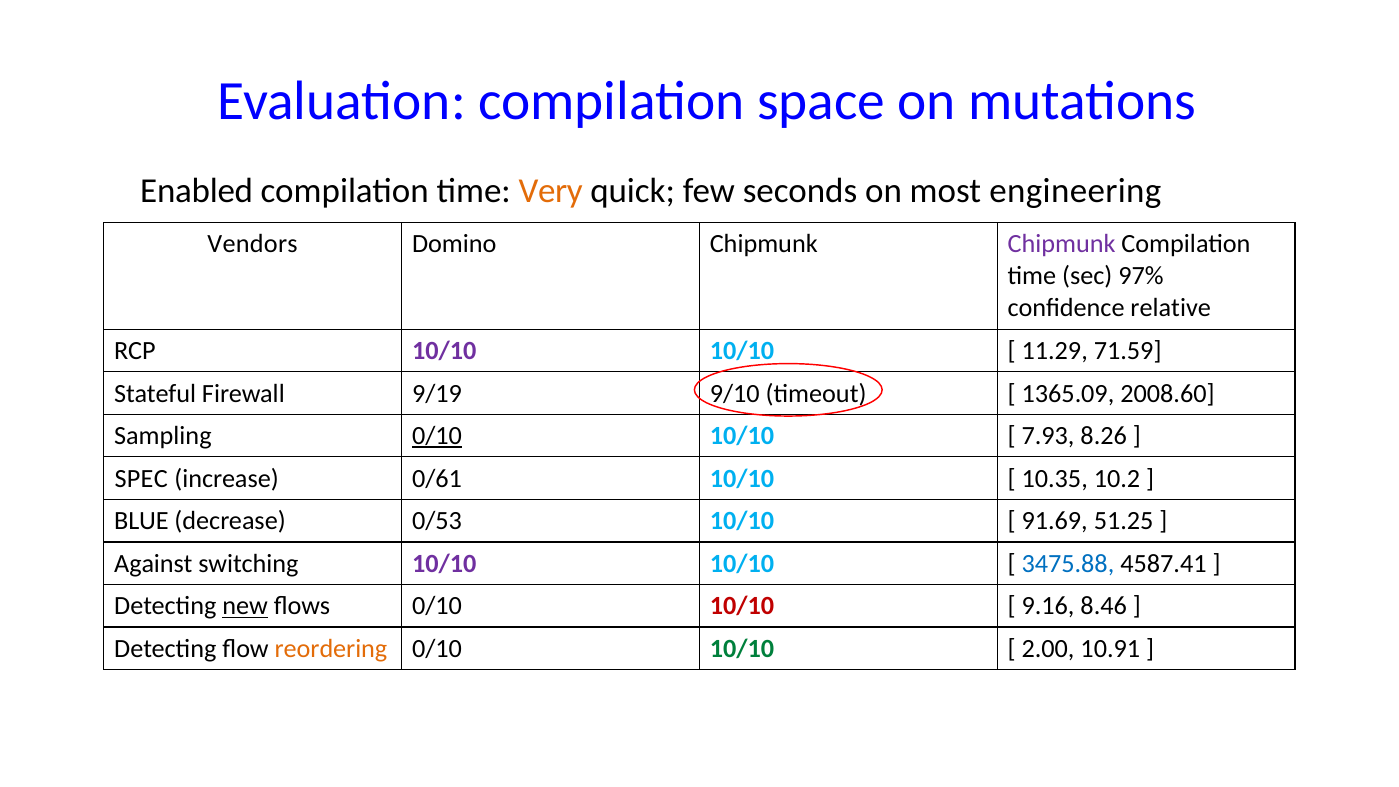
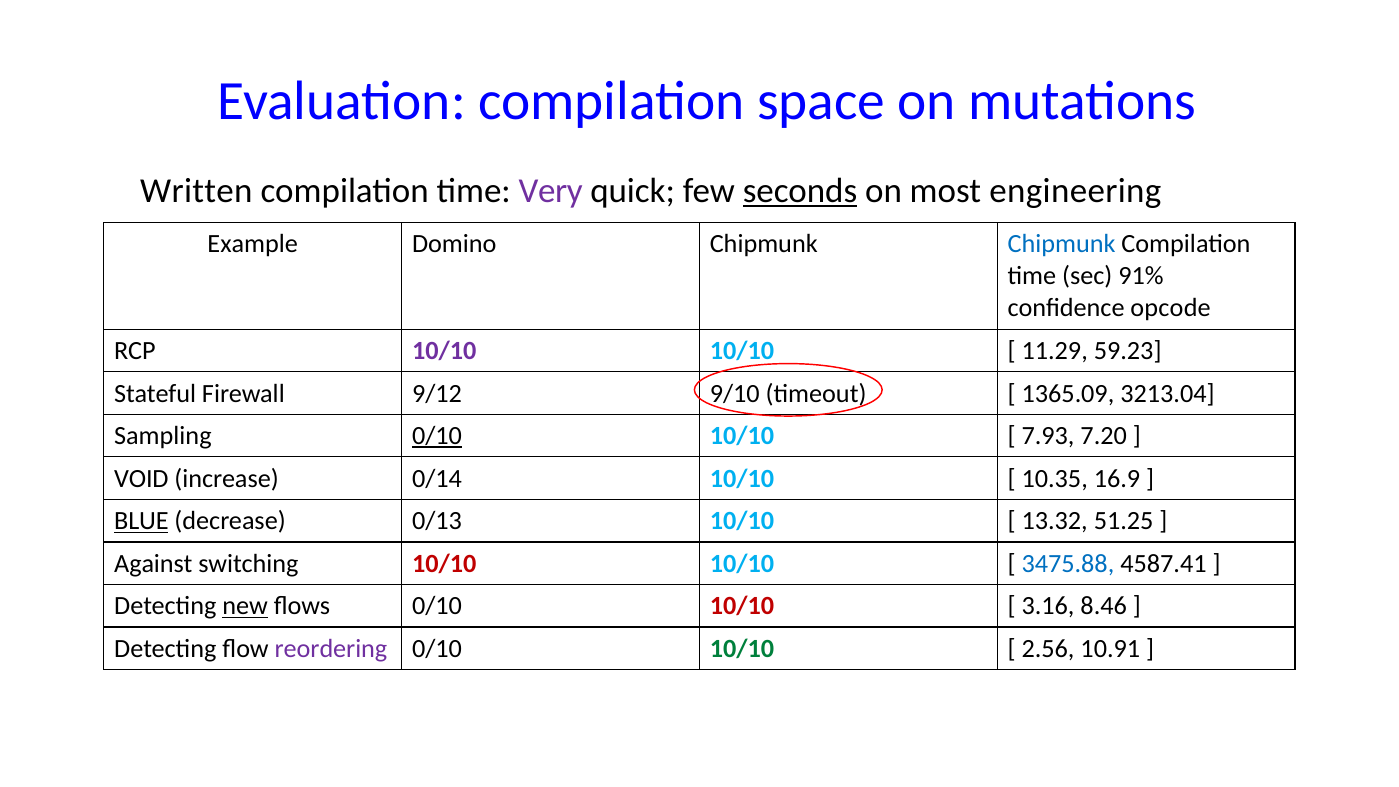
Enabled: Enabled -> Written (196, 191)
Very colour: orange -> purple (551, 191)
seconds underline: none -> present (800, 191)
Vendors: Vendors -> Example (253, 244)
Chipmunk colour: purple -> blue (1062, 244)
97%: 97% -> 91% (1141, 276)
relative: relative -> opcode (1171, 308)
71.59: 71.59 -> 59.23 (1128, 351)
9/19: 9/19 -> 9/12 (437, 393)
2008.60: 2008.60 -> 3213.04 (1167, 393)
8.26: 8.26 -> 7.20 (1104, 436)
SPEC: SPEC -> VOID (141, 478)
0/61: 0/61 -> 0/14 (437, 478)
10.2: 10.2 -> 16.9 (1117, 478)
BLUE underline: none -> present (141, 521)
0/53: 0/53 -> 0/13 (437, 521)
91.69: 91.69 -> 13.32 (1055, 521)
10/10 colour: purple -> red (444, 564)
9.16: 9.16 -> 3.16 (1048, 606)
reordering colour: orange -> purple (331, 649)
2.00: 2.00 -> 2.56 (1048, 649)
